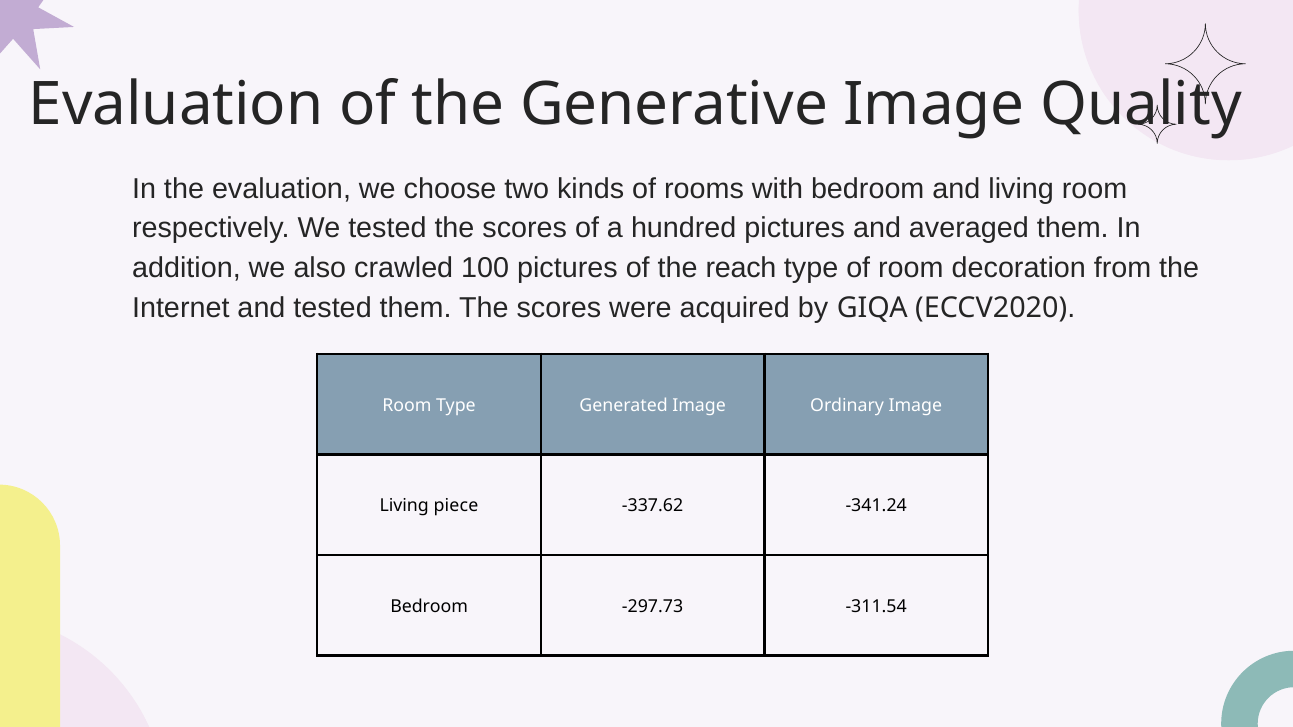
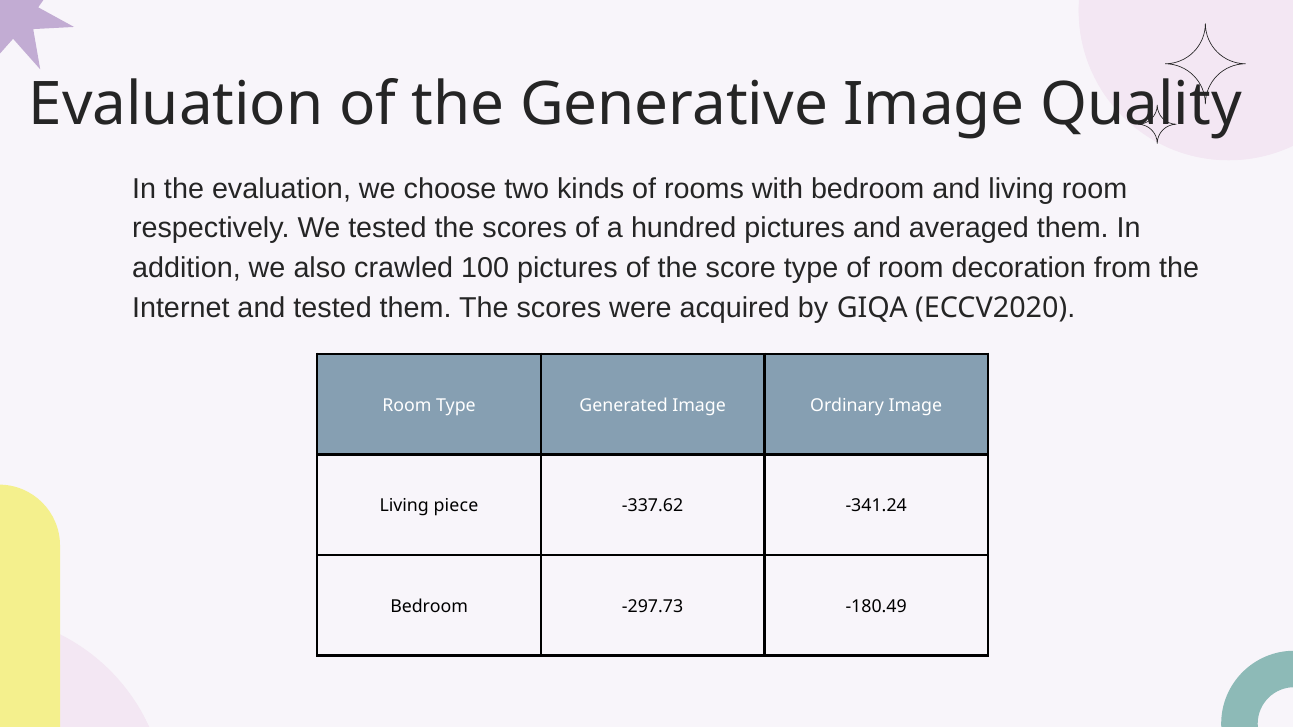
reach: reach -> score (741, 268)
-311.54: -311.54 -> -180.49 (876, 607)
